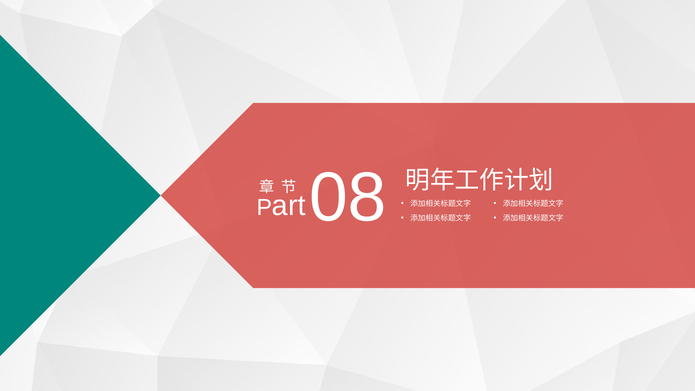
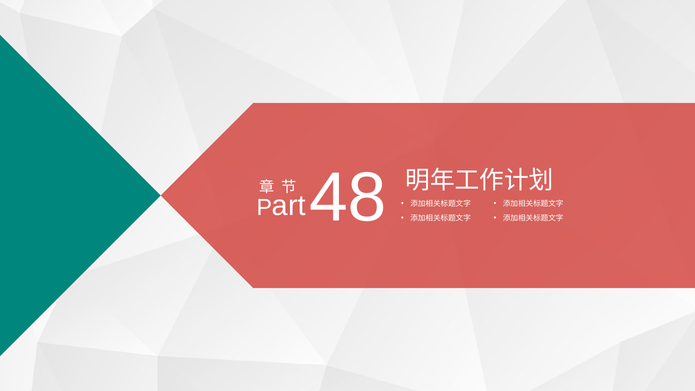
08: 08 -> 48 (348, 198)
